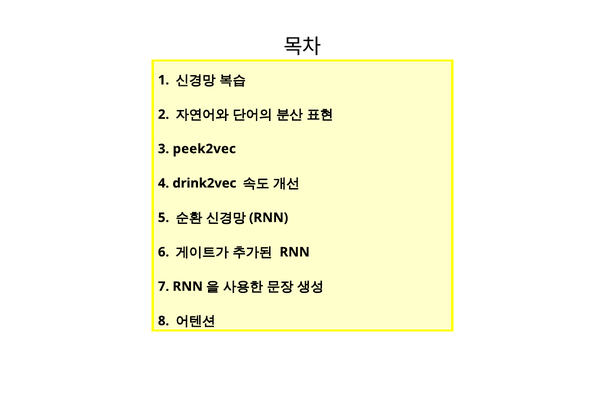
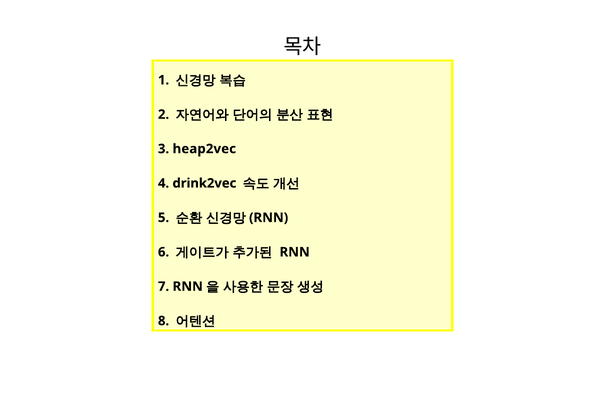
peek2vec: peek2vec -> heap2vec (204, 149)
